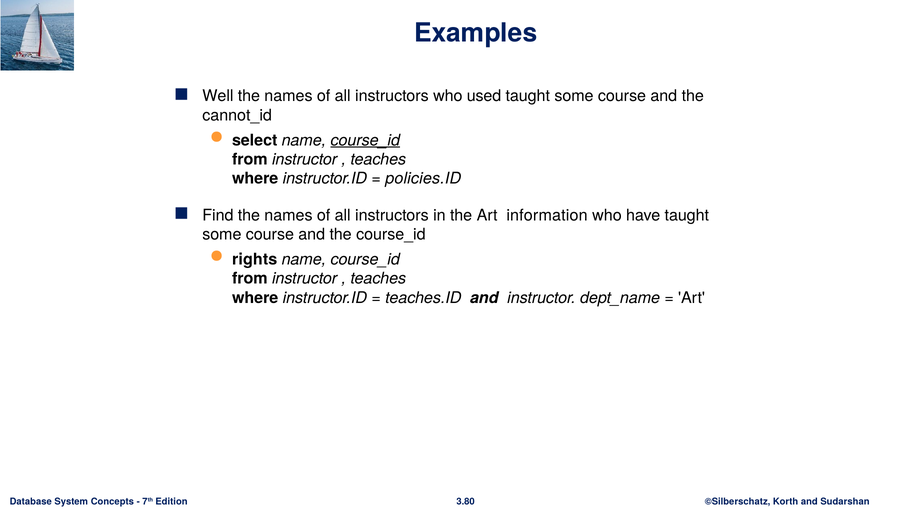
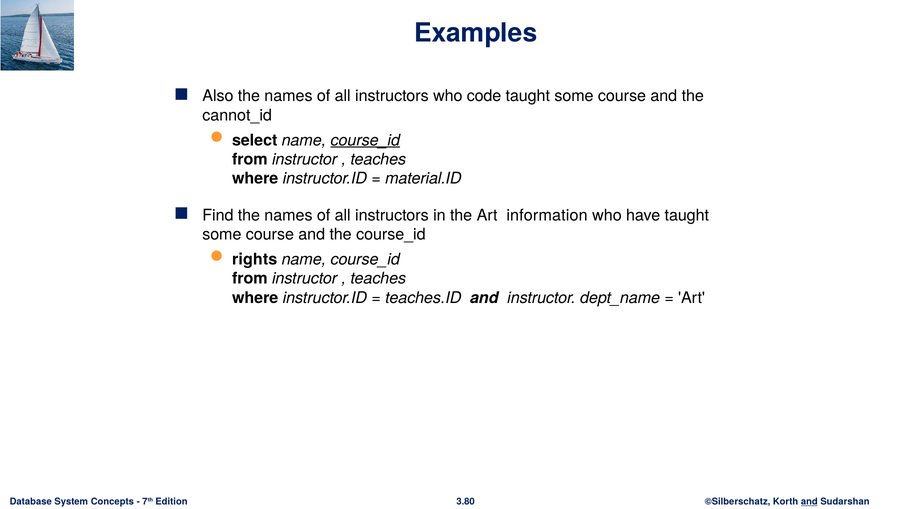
Well: Well -> Also (218, 96)
used: used -> code (484, 96)
policies.ID: policies.ID -> material.ID (423, 179)
and underline: none -> present (809, 502)
